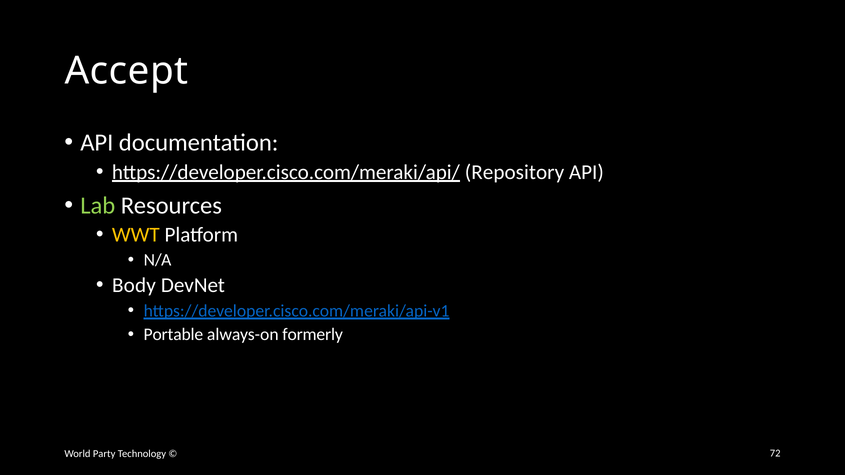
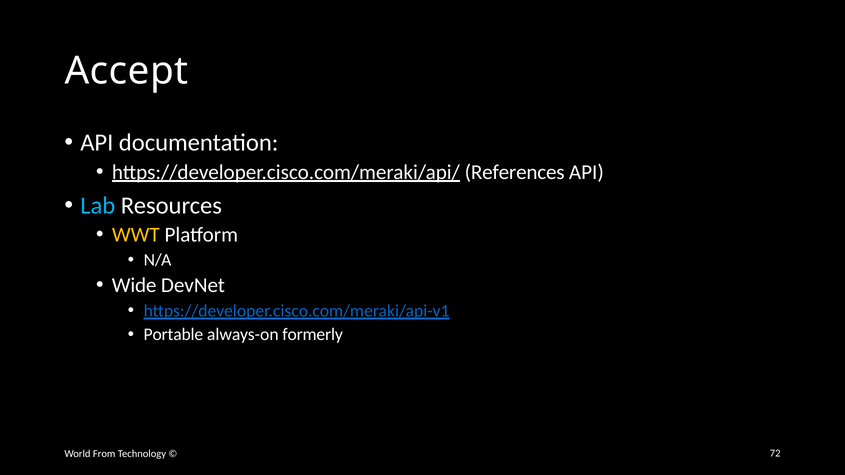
Repository: Repository -> References (515, 172)
Lab colour: light green -> light blue (98, 206)
Body: Body -> Wide (134, 286)
Party: Party -> From (104, 454)
